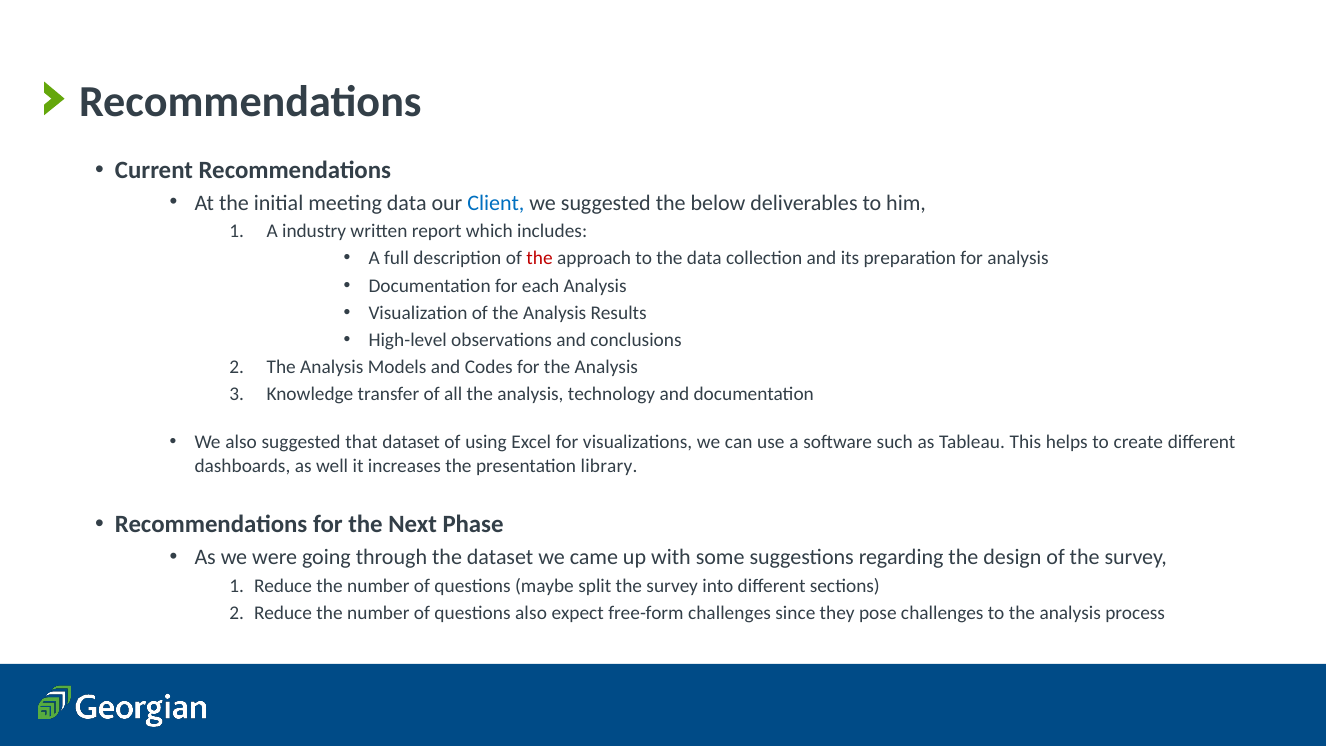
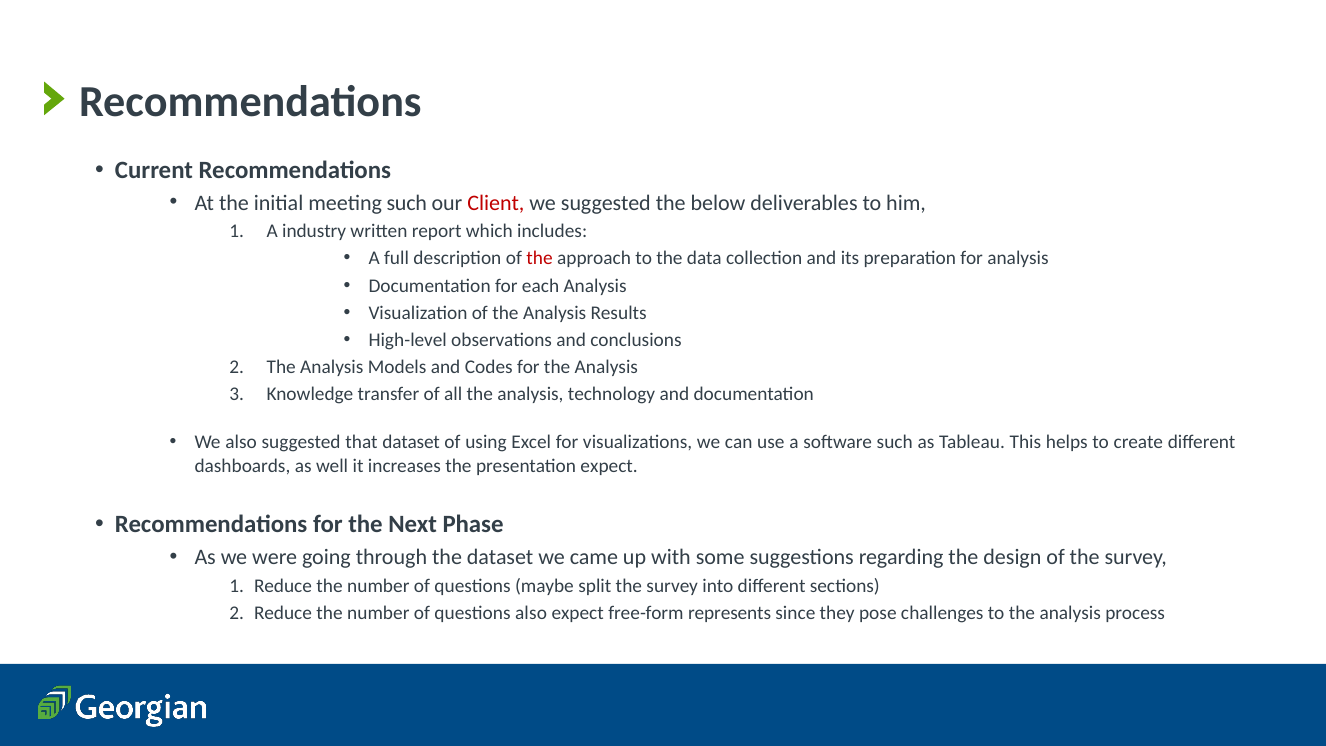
meeting data: data -> such (407, 203)
Client colour: blue -> red (496, 203)
presentation library: library -> expect (609, 466)
free-form challenges: challenges -> represents (730, 613)
